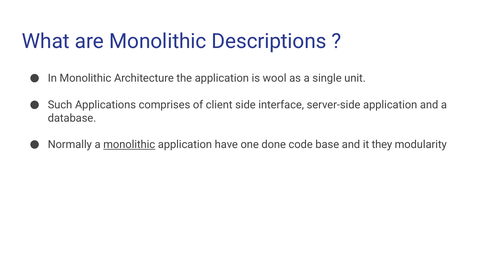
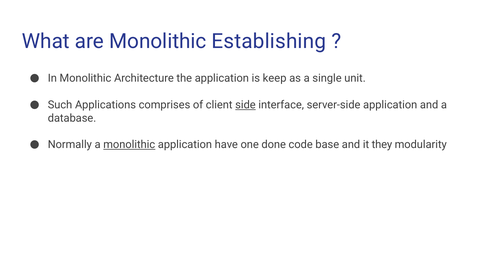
Descriptions: Descriptions -> Establishing (269, 41)
wool: wool -> keep (275, 78)
side underline: none -> present (245, 105)
